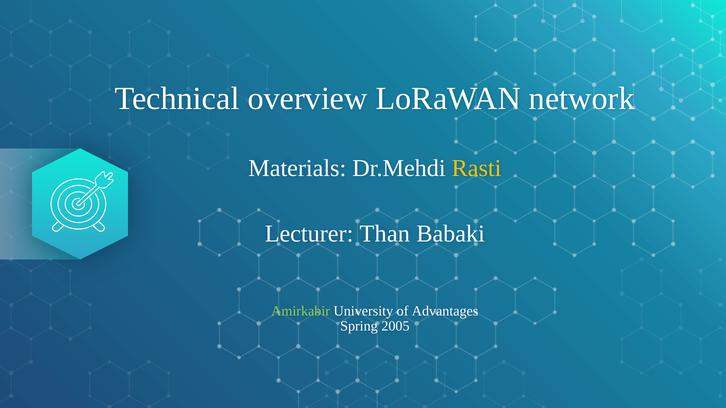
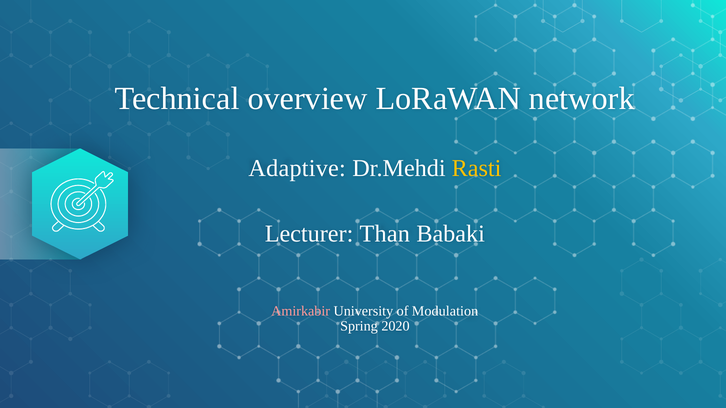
Materials: Materials -> Adaptive (297, 169)
Amirkabir colour: light green -> pink (301, 311)
Advantages: Advantages -> Modulation (445, 311)
2005: 2005 -> 2020 (395, 327)
